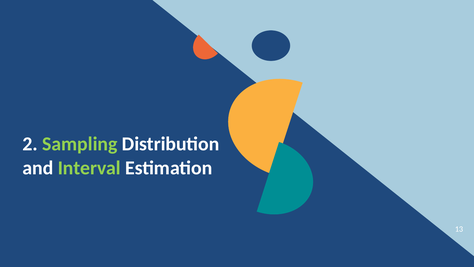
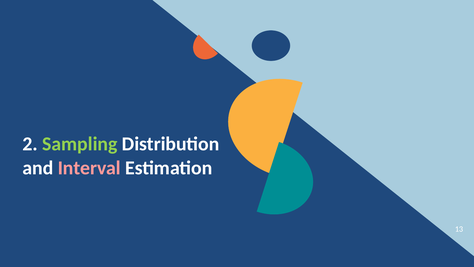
Interval colour: light green -> pink (89, 168)
